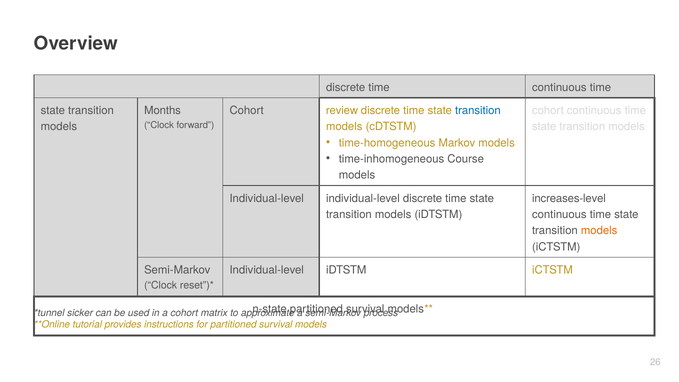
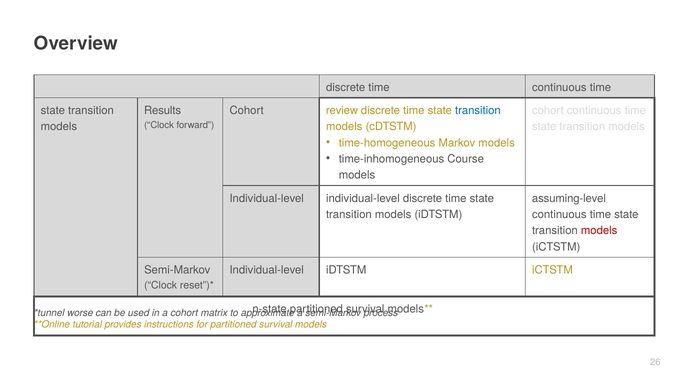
Months: Months -> Results (163, 110)
increases-level: increases-level -> assuming-level (569, 198)
models colour: orange -> red (599, 231)
sicker: sicker -> worse (80, 313)
